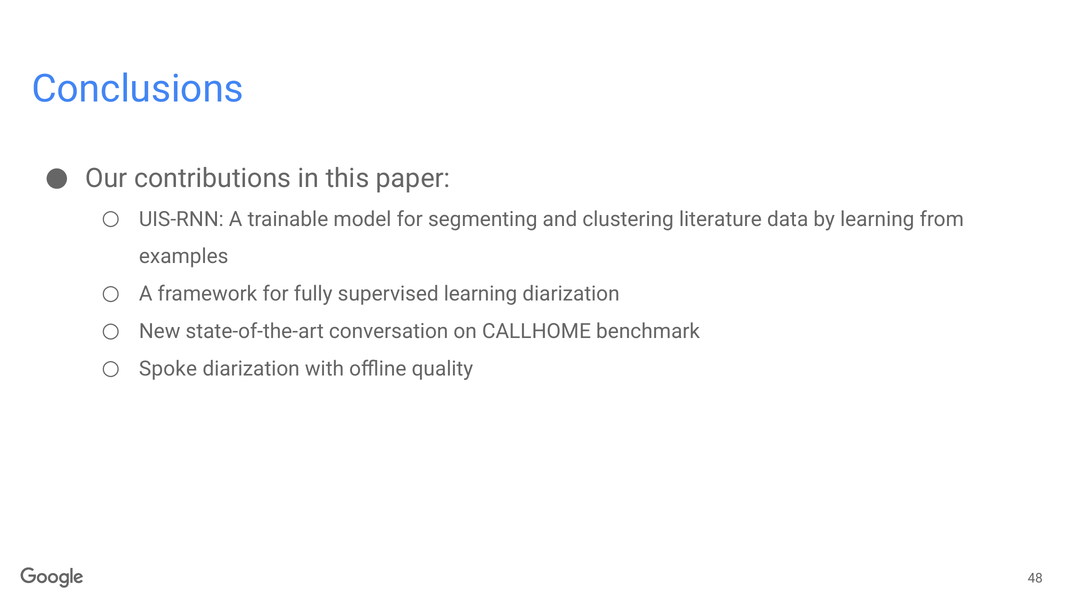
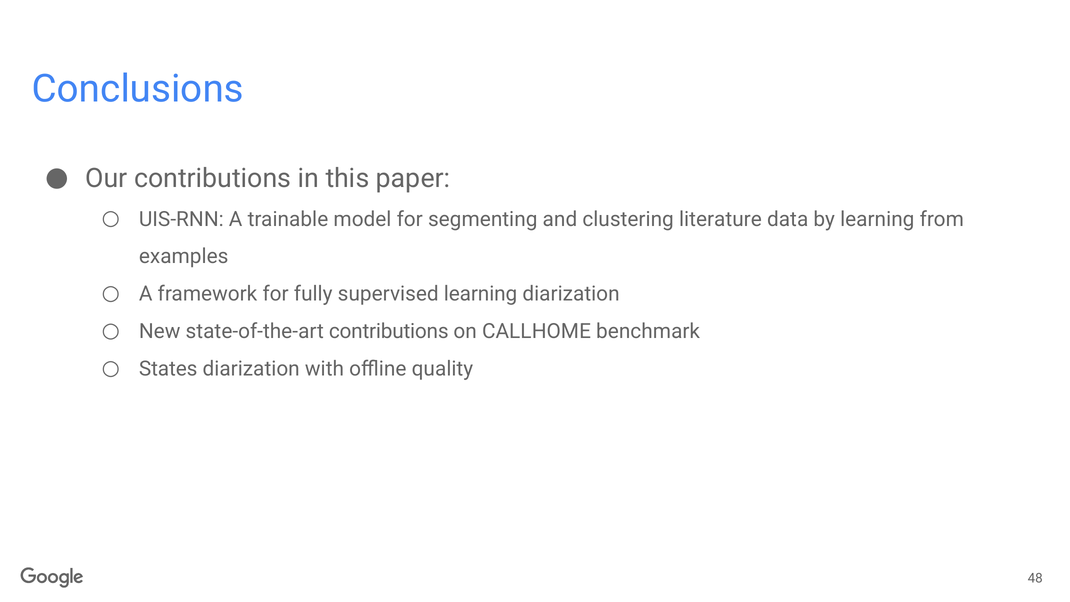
state-of-the-art conversation: conversation -> contributions (389, 331)
Spoke: Spoke -> States (168, 369)
